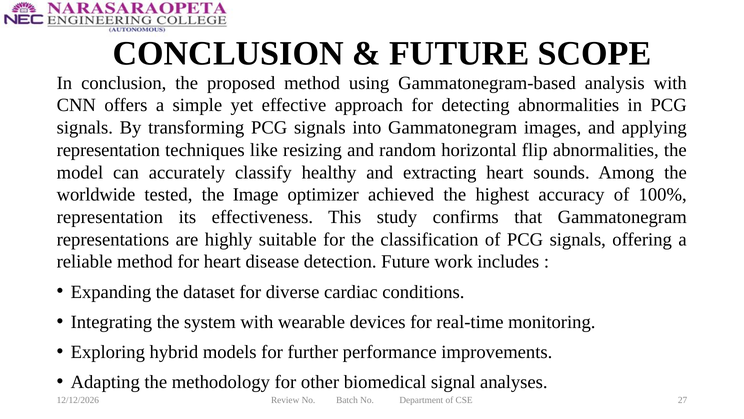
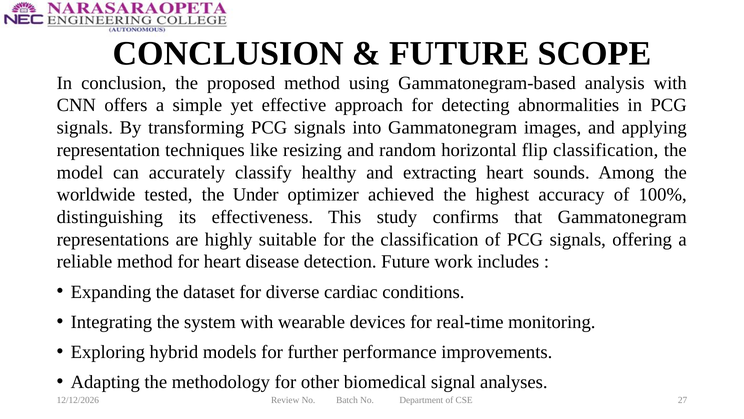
flip abnormalities: abnormalities -> classification (606, 150)
Image: Image -> Under (256, 194)
representation: representation -> distinguishing (110, 217)
